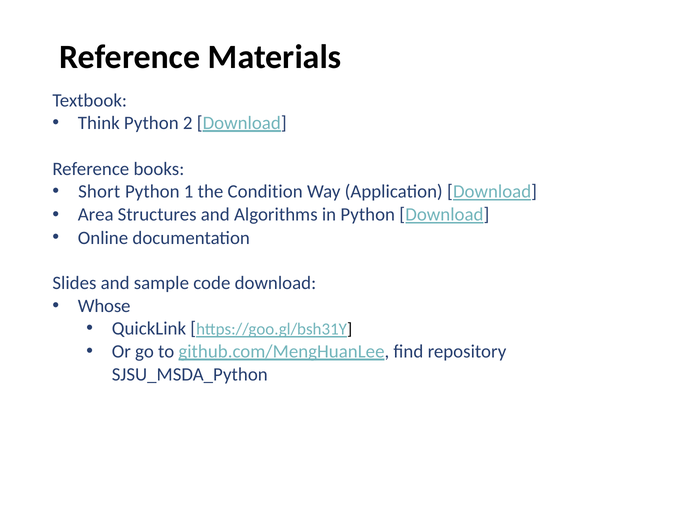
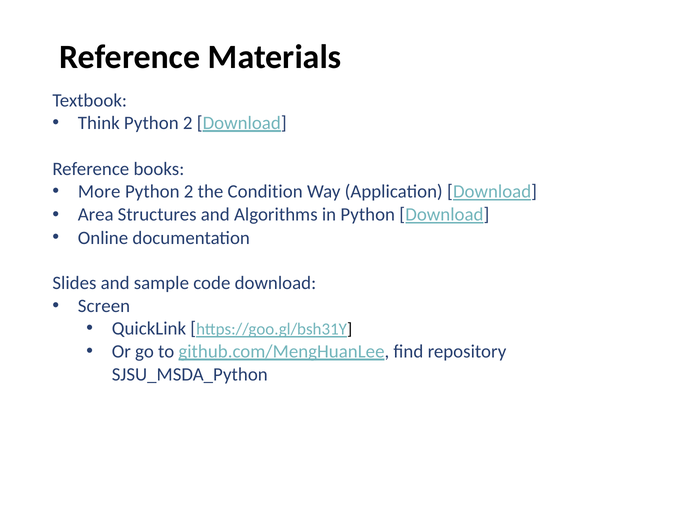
Short: Short -> More (99, 191)
1: 1 -> 2 (189, 191)
Whose: Whose -> Screen (104, 305)
